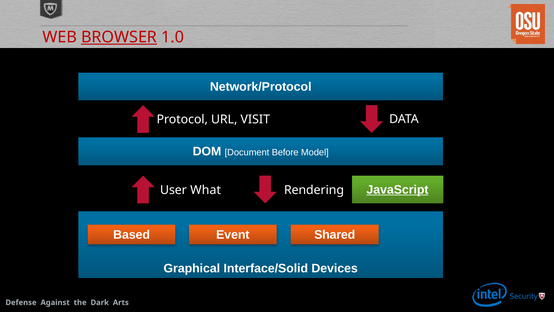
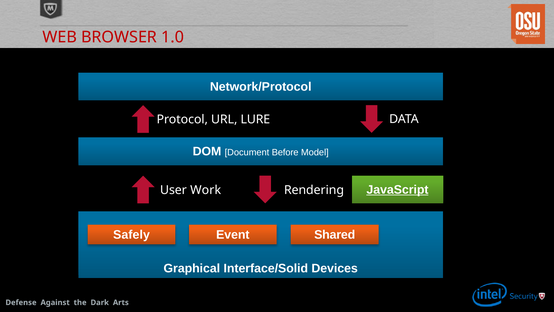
BROWSER underline: present -> none (119, 37)
VISIT: VISIT -> LURE (255, 119)
What: What -> Work (206, 190)
Based: Based -> Safely (132, 234)
